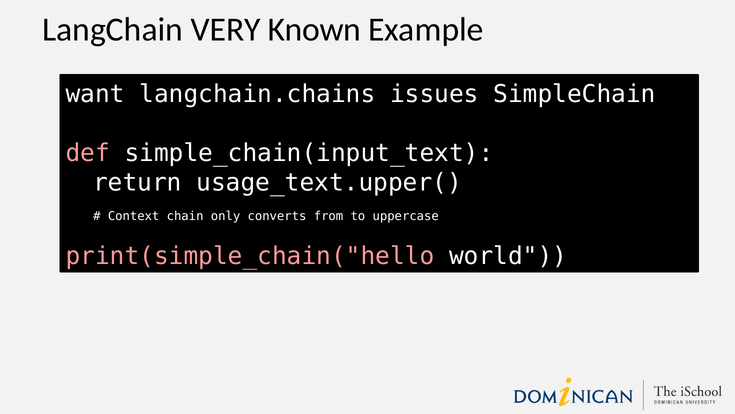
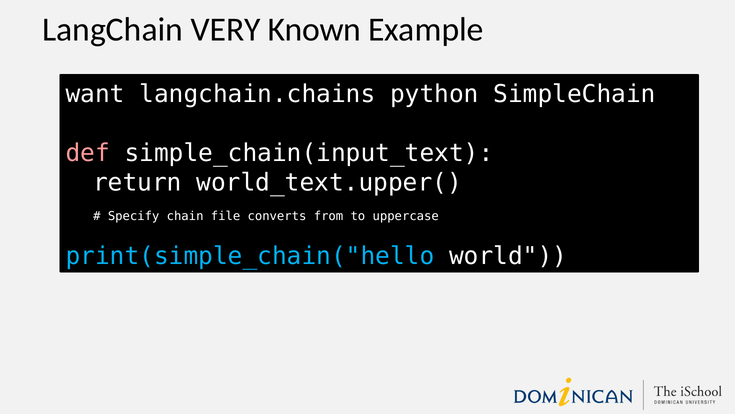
issues: issues -> python (434, 94)
usage_text.upper(: usage_text.upper( -> world_text.upper( (329, 182)
Context: Context -> Specify (134, 216)
only: only -> file (226, 216)
print(simple_chain("hello colour: pink -> light blue (250, 256)
